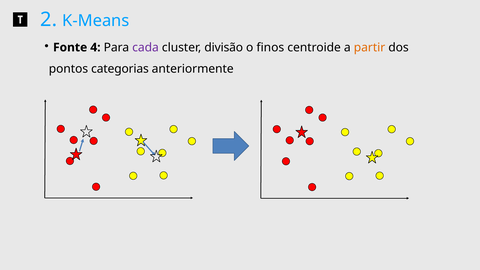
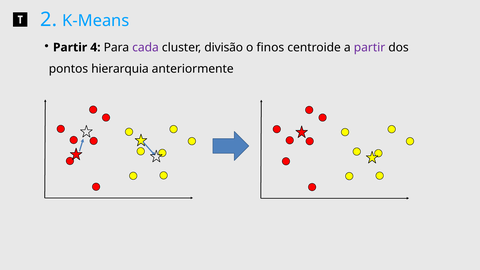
Fonte: Fonte -> Partir (70, 47)
partir colour: orange -> purple (370, 47)
categorias: categorias -> hierarquia (120, 69)
